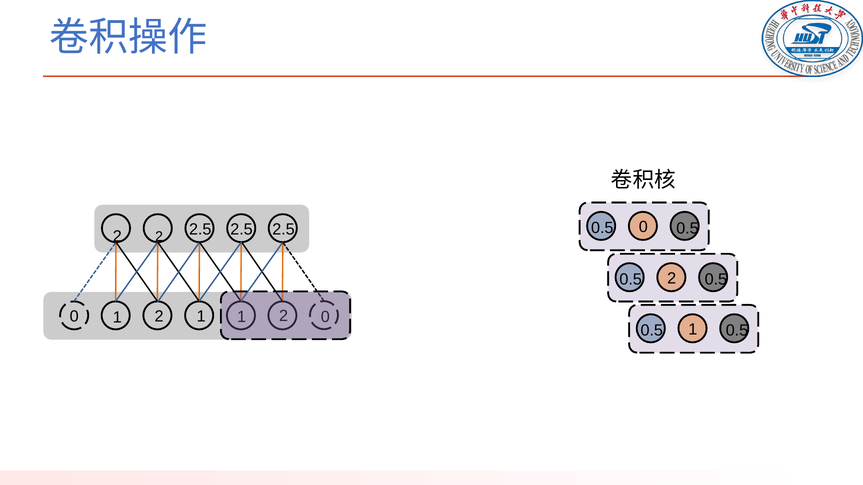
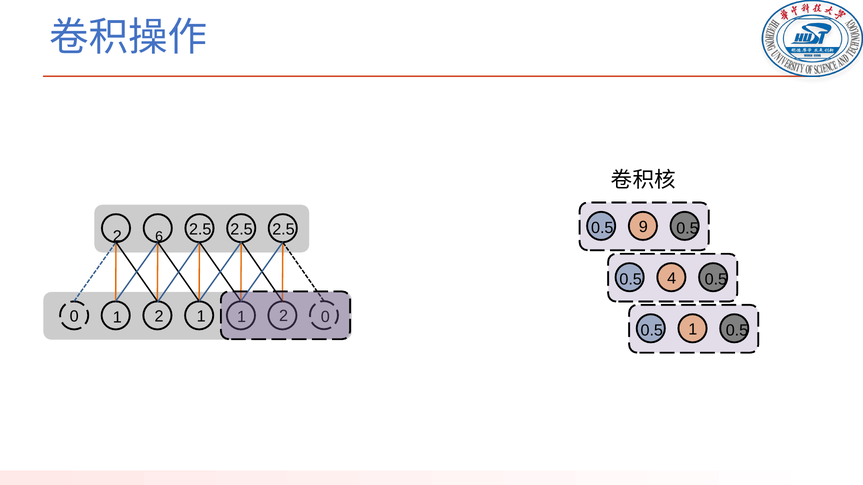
2 2: 2 -> 6 (159, 237)
2.5 0.5 0: 0 -> 9 (643, 227)
0.5 2: 2 -> 4 (672, 278)
